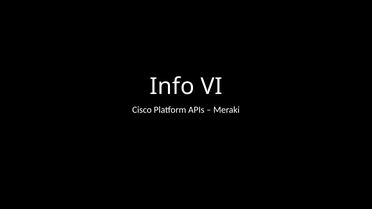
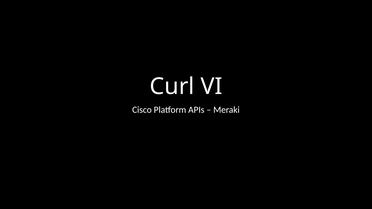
Info: Info -> Curl (172, 87)
